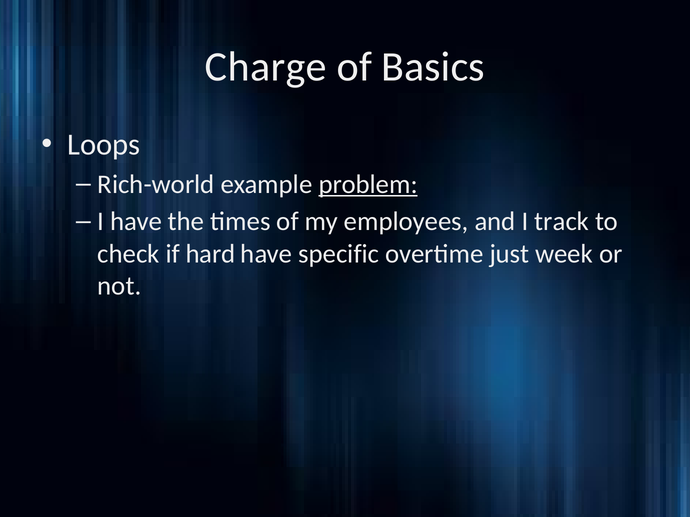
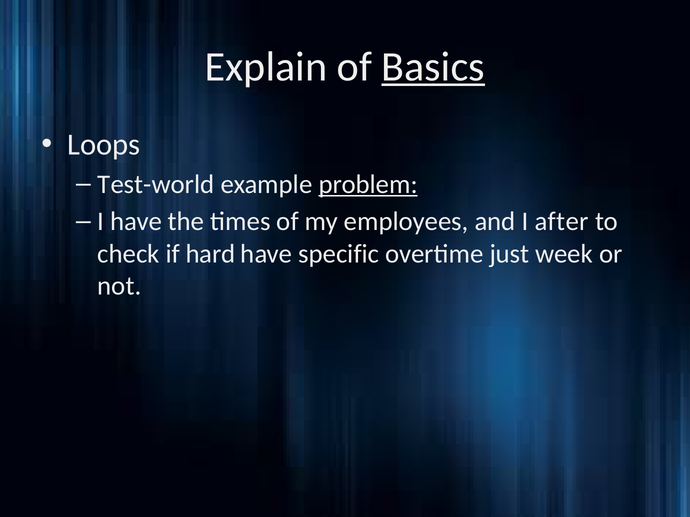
Charge: Charge -> Explain (266, 67)
Basics underline: none -> present (433, 67)
Rich-world: Rich-world -> Test-world (156, 184)
track: track -> after (562, 222)
